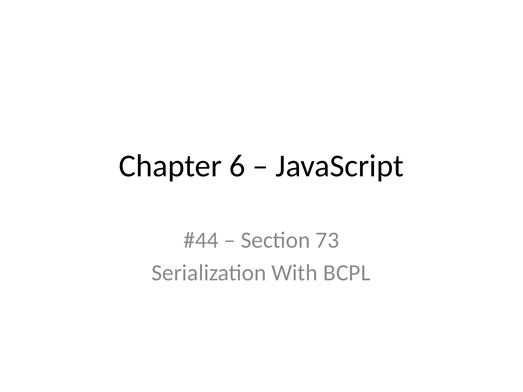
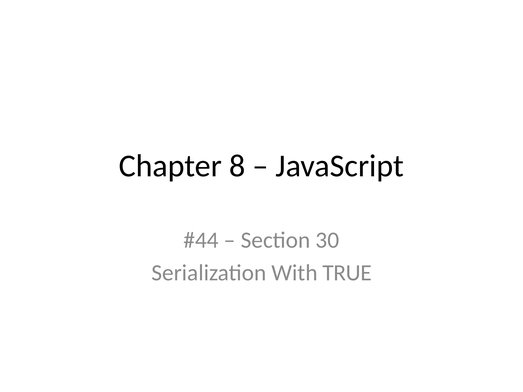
6: 6 -> 8 (237, 166)
73: 73 -> 30 (327, 240)
BCPL: BCPL -> TRUE (347, 273)
